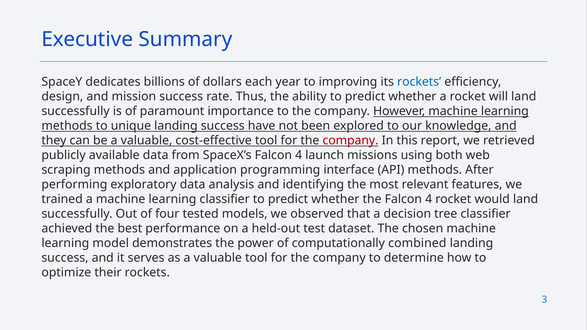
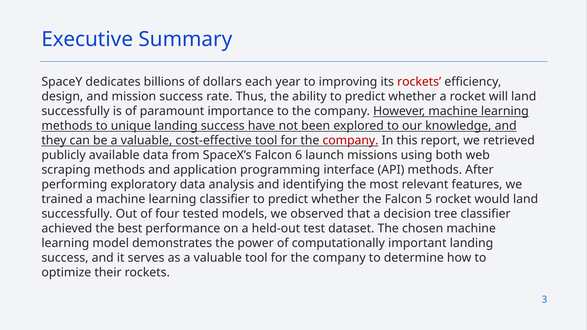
rockets colour: blue -> red (419, 82)
SpaceX’s Falcon 4: 4 -> 6 (299, 155)
the Falcon 4: 4 -> 5 (429, 199)
combined: combined -> important (417, 243)
